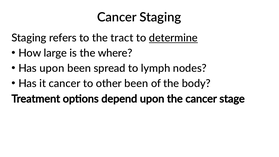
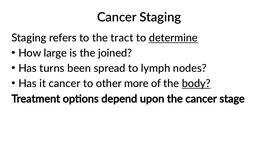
where: where -> joined (115, 53)
Has upon: upon -> turns (52, 68)
other been: been -> more (136, 84)
body underline: none -> present (196, 84)
